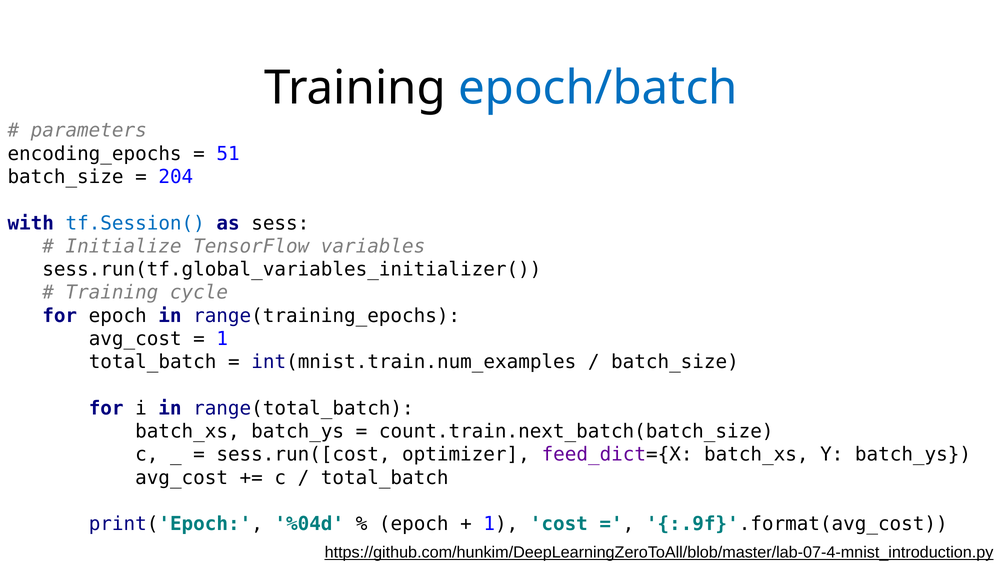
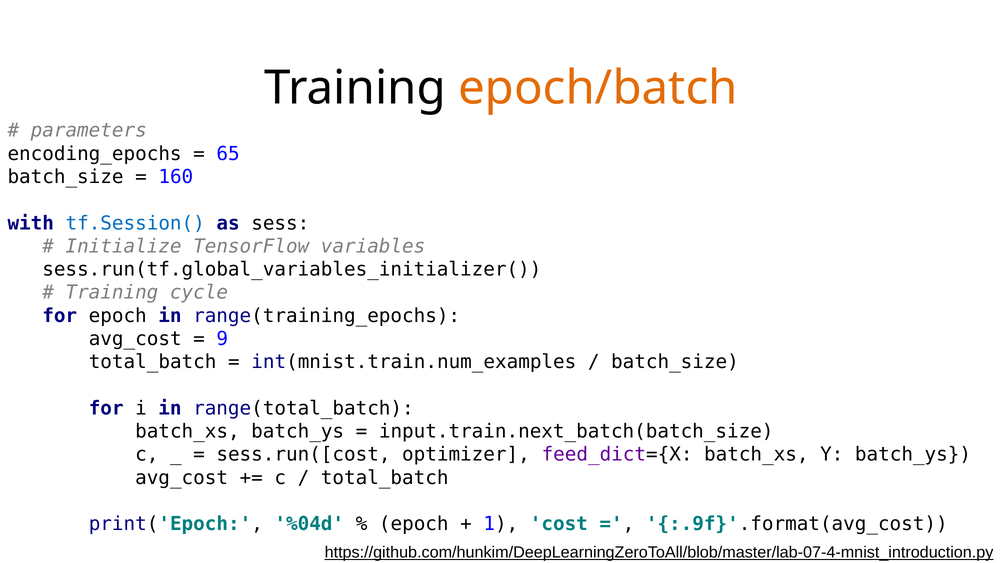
epoch/batch colour: blue -> orange (598, 88)
51: 51 -> 65 (228, 154)
204: 204 -> 160 (176, 177)
1: 1 -> 9 (222, 339)
count.train.next_batch(batch_size: count.train.next_batch(batch_size -> input.train.next_batch(batch_size (576, 432)
